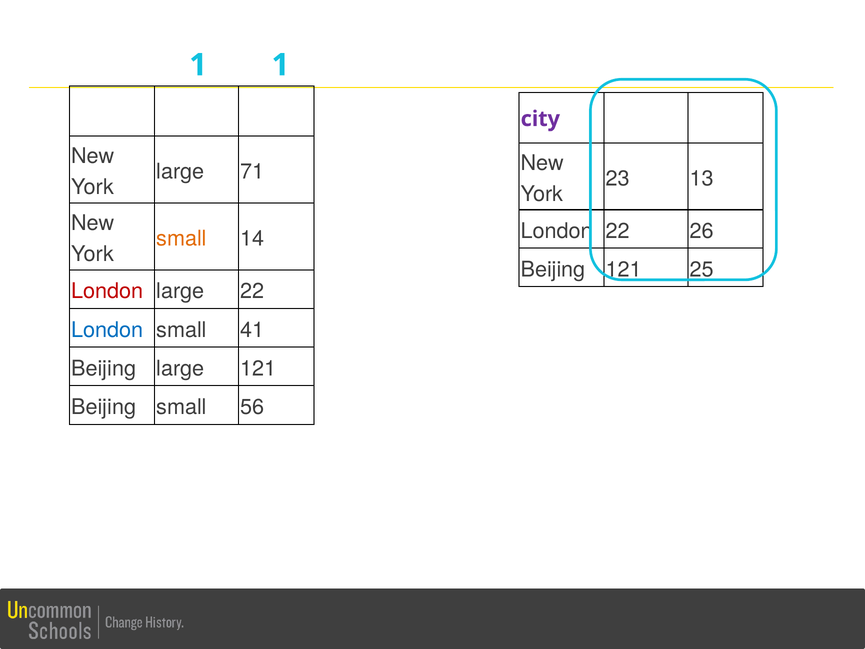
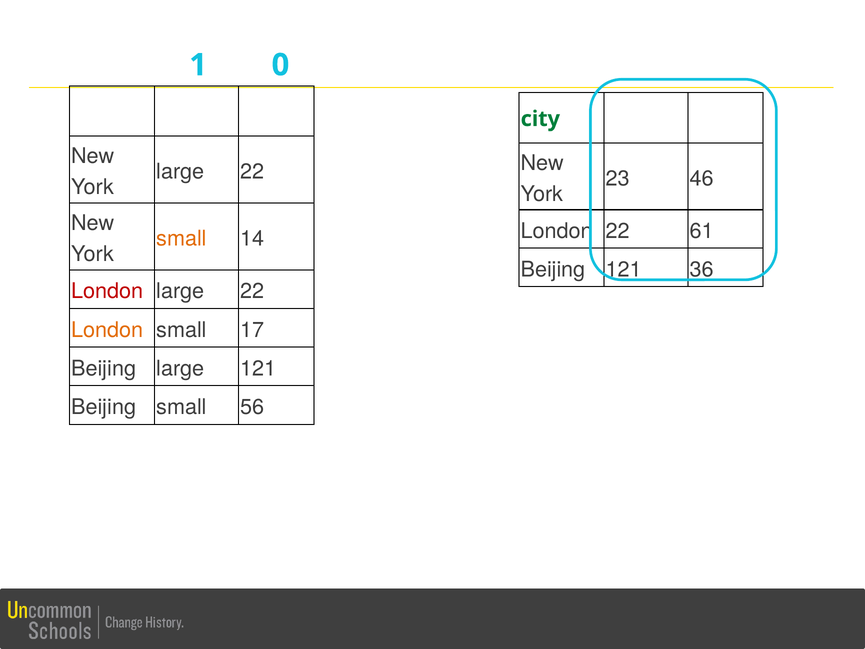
1 1: 1 -> 0 (280, 65)
city colour: purple -> green (540, 119)
71: 71 -> 22 (253, 172)
13: 13 -> 46 (702, 178)
26: 26 -> 61 (702, 231)
25: 25 -> 36 (702, 269)
London colour: blue -> orange (107, 330)
41: 41 -> 17 (253, 330)
